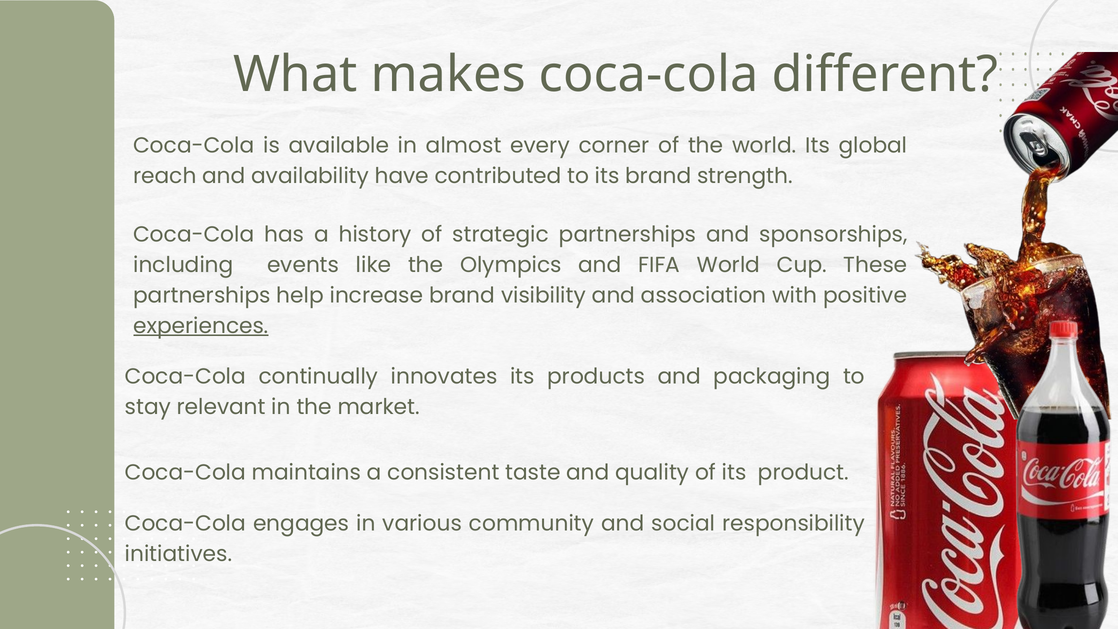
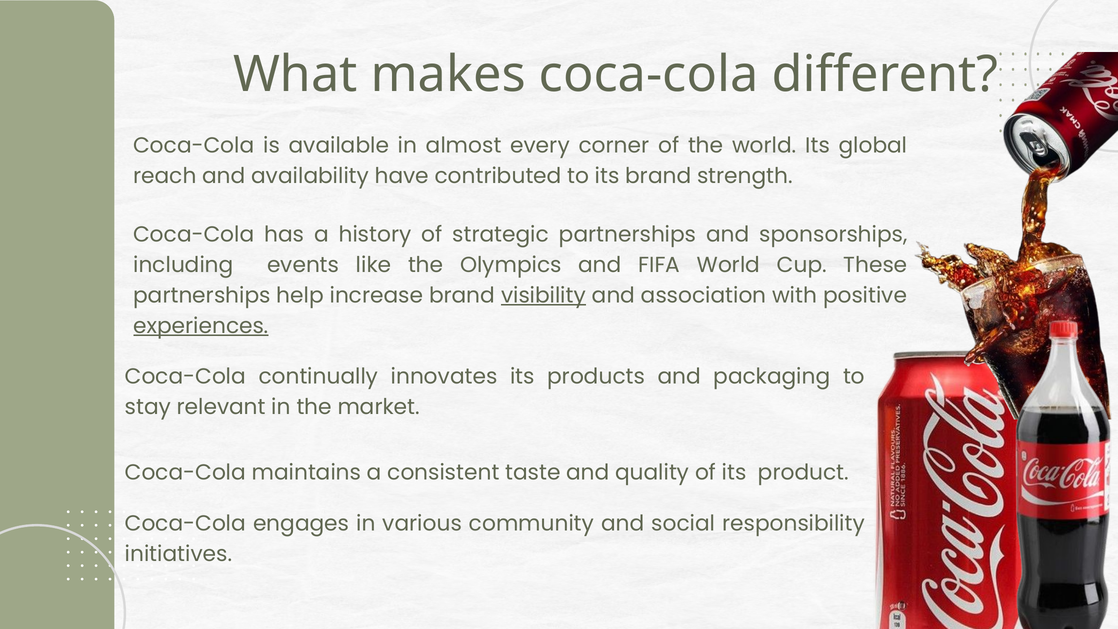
visibility underline: none -> present (543, 295)
